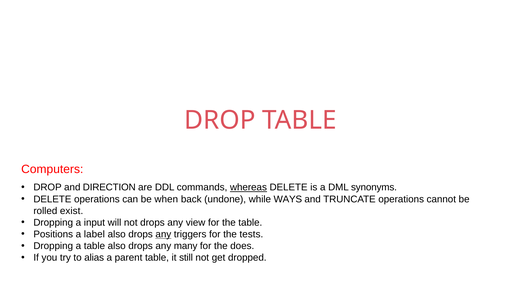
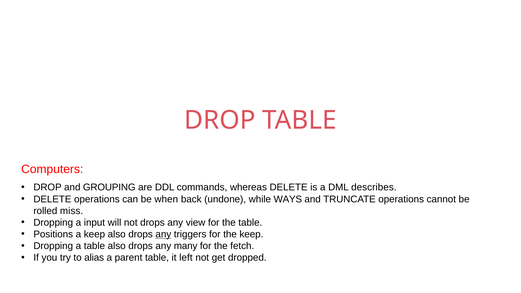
DIRECTION: DIRECTION -> GROUPING (109, 187)
whereas underline: present -> none (248, 187)
synonyms: synonyms -> describes (374, 187)
exist: exist -> miss (72, 211)
a label: label -> keep (94, 234)
the tests: tests -> keep (251, 234)
does: does -> fetch (242, 246)
still: still -> left (186, 258)
